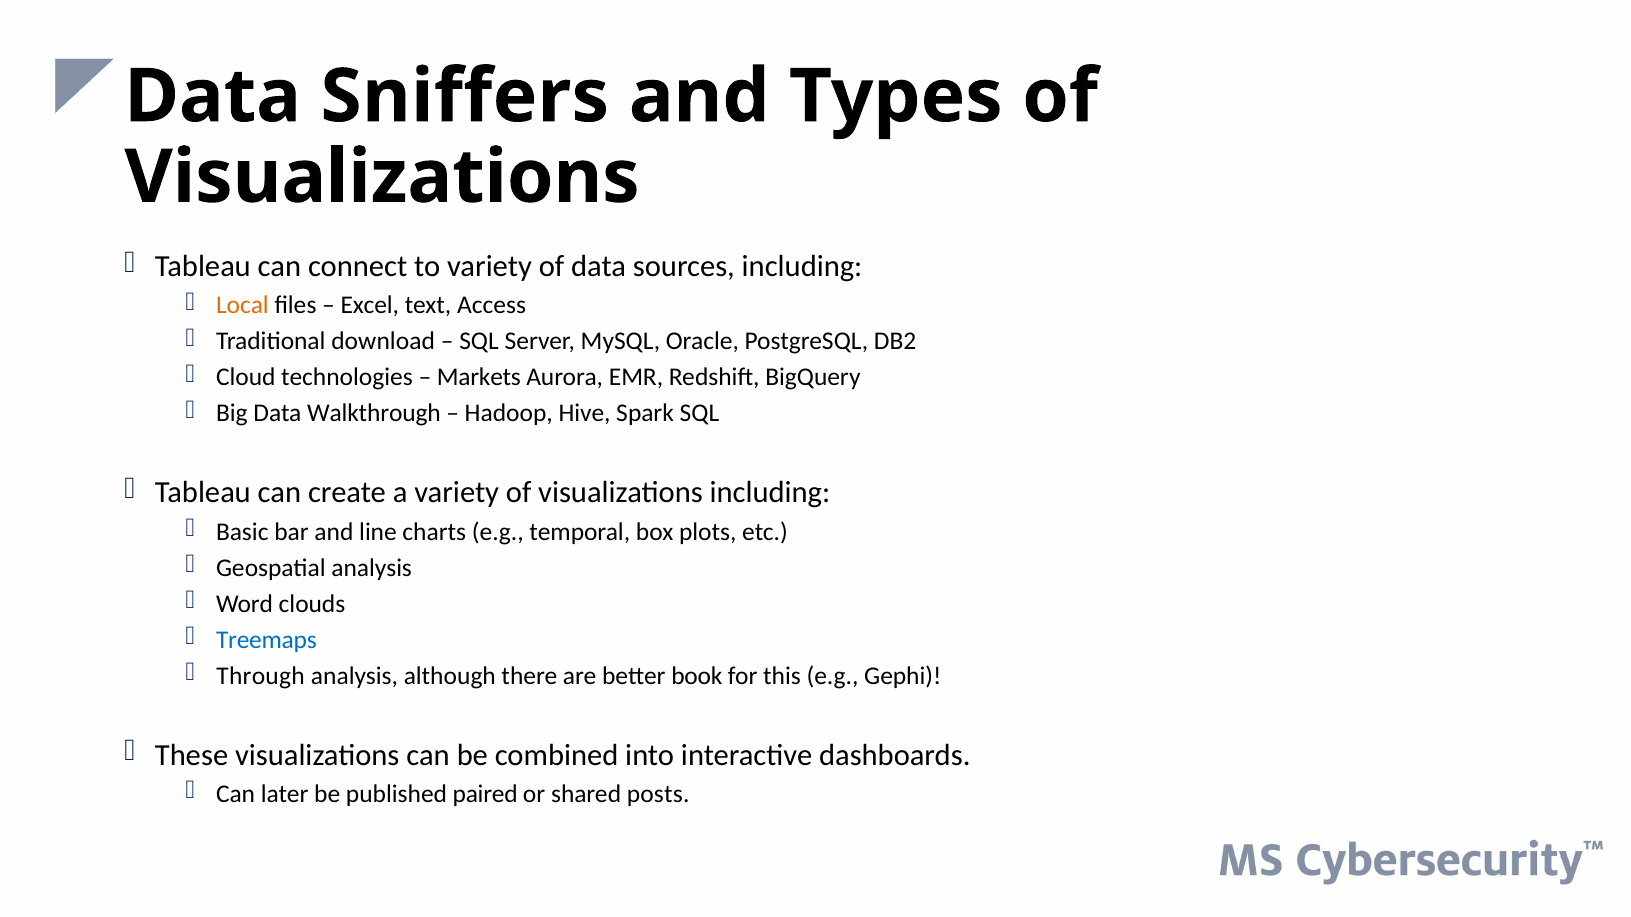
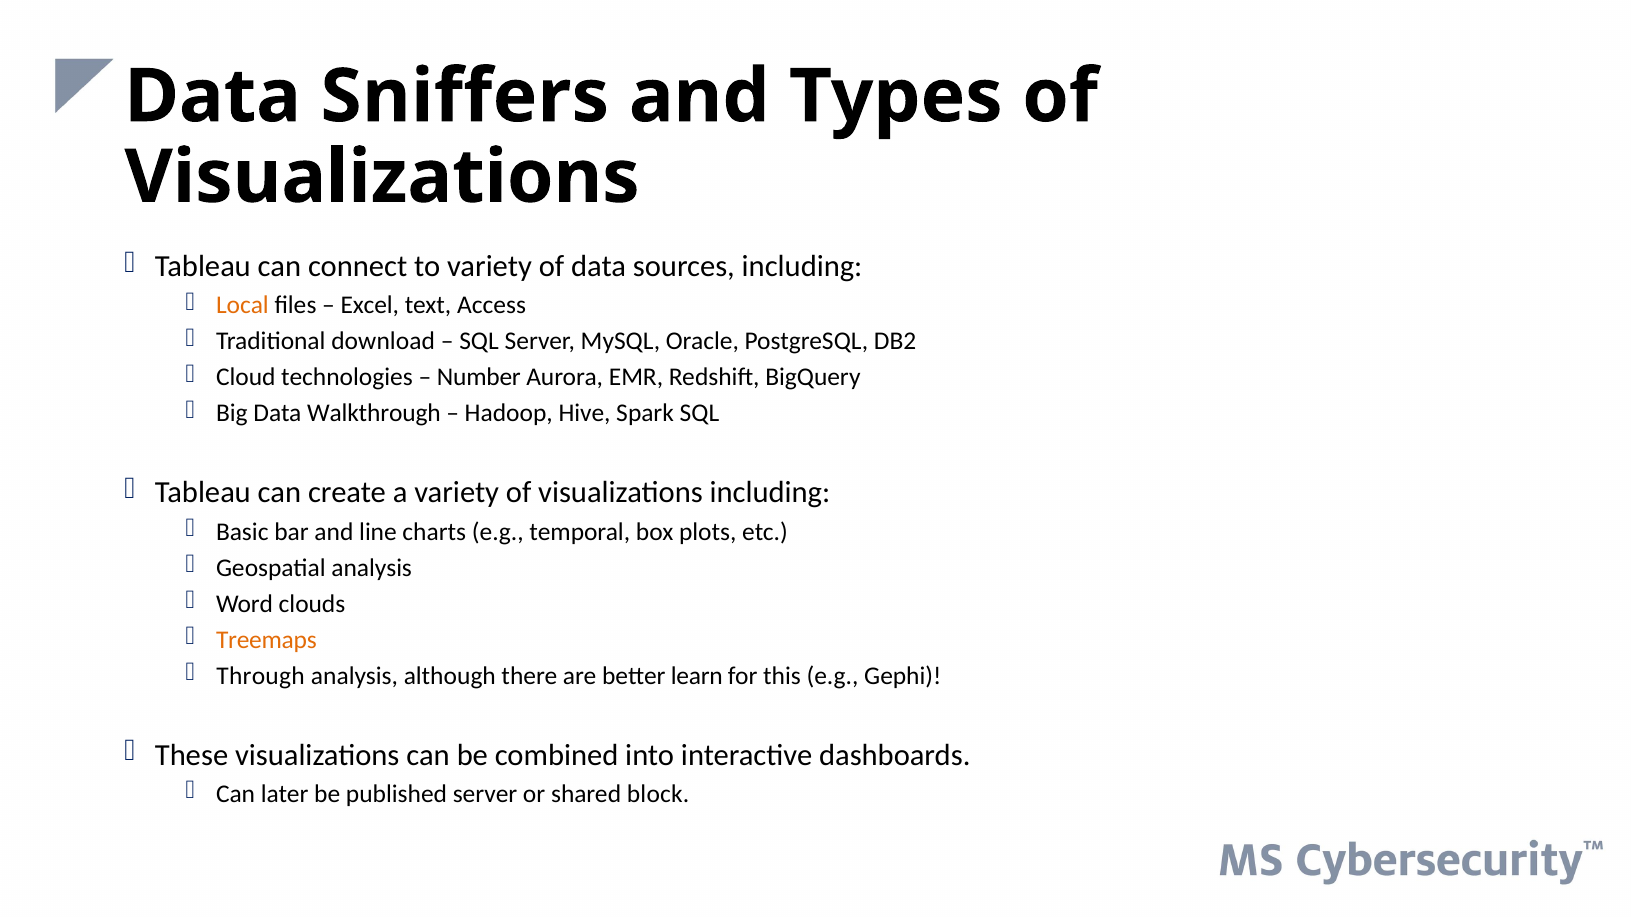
Markets: Markets -> Number (479, 377)
Treemaps colour: blue -> orange (266, 640)
book: book -> learn (697, 676)
published paired: paired -> server (485, 794)
posts: posts -> block (658, 794)
